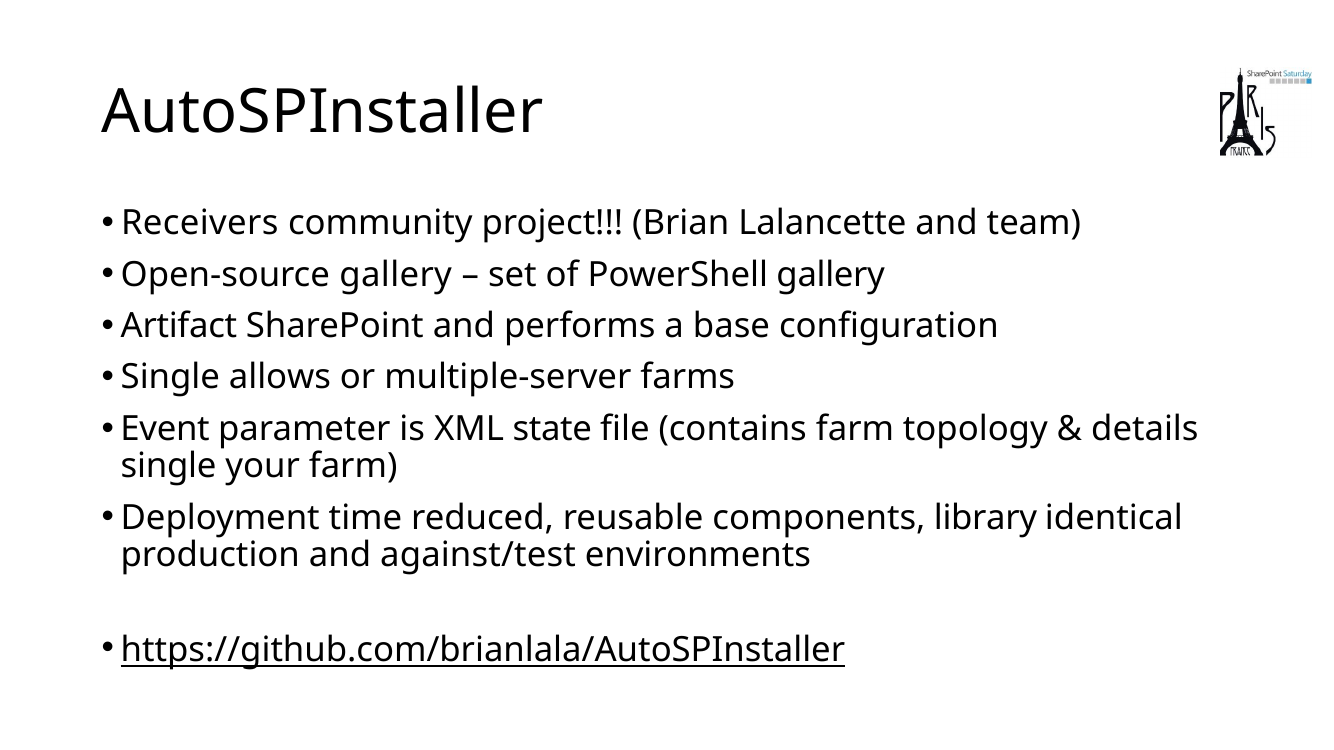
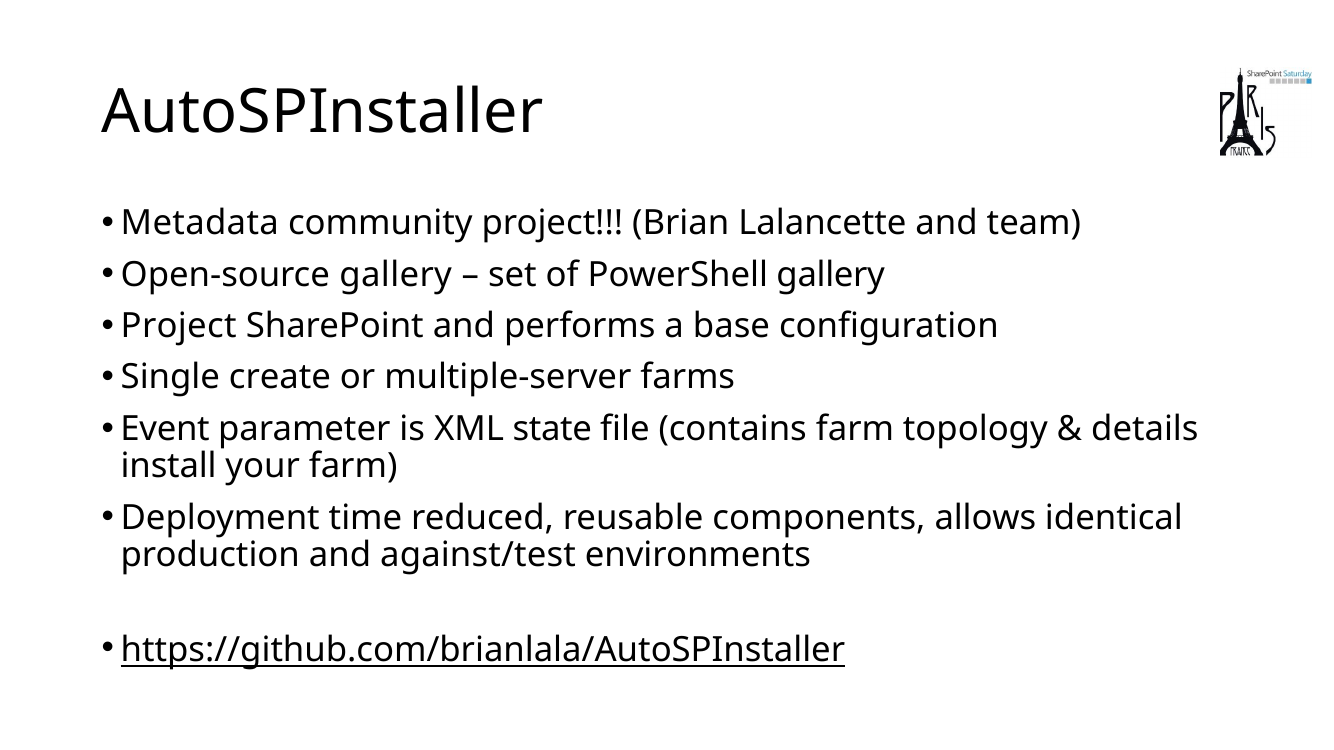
Receivers: Receivers -> Metadata (200, 223)
Artifact: Artifact -> Project (179, 326)
allows: allows -> create (280, 378)
single: single -> install (169, 466)
library: library -> allows (985, 518)
